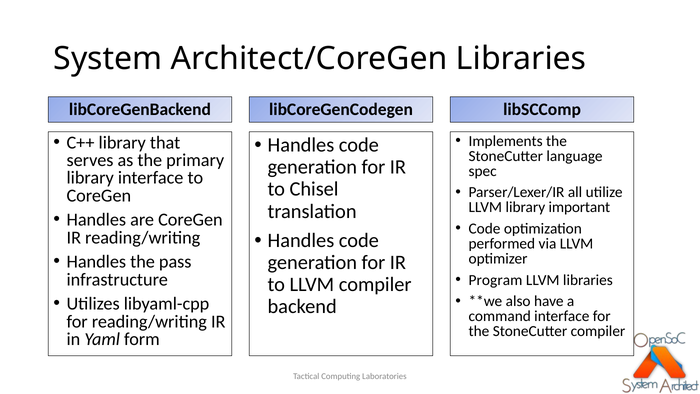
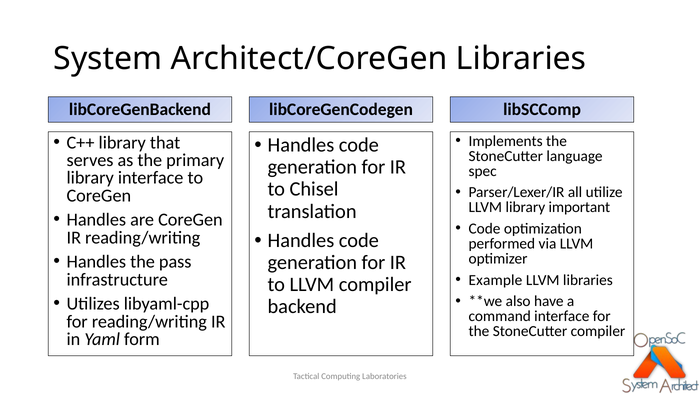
Program: Program -> Example (495, 280)
